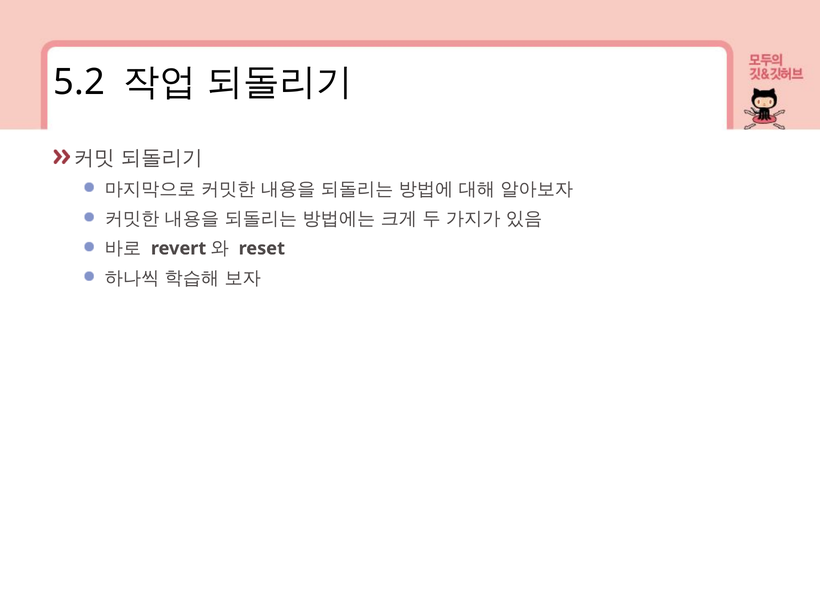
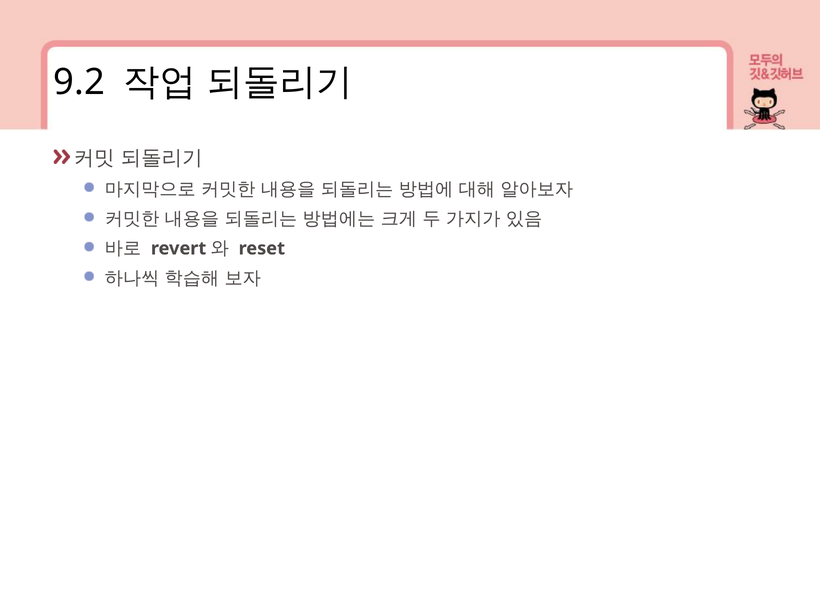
5.2: 5.2 -> 9.2 (79, 82)
